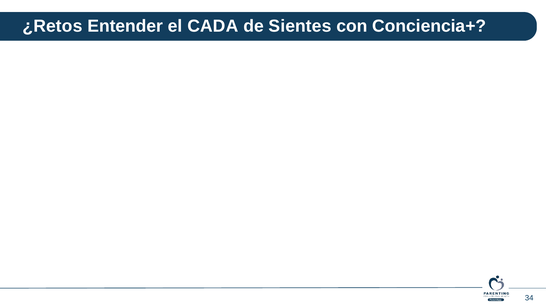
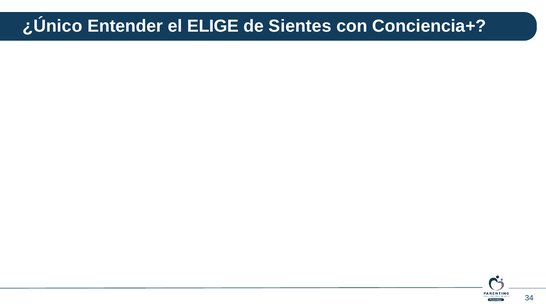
¿Retos: ¿Retos -> ¿Único (52, 26)
CADA: CADA -> ELIGE (213, 26)
